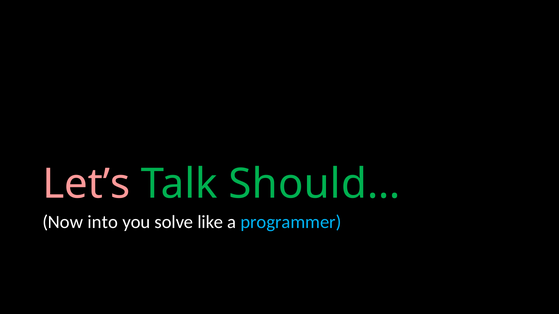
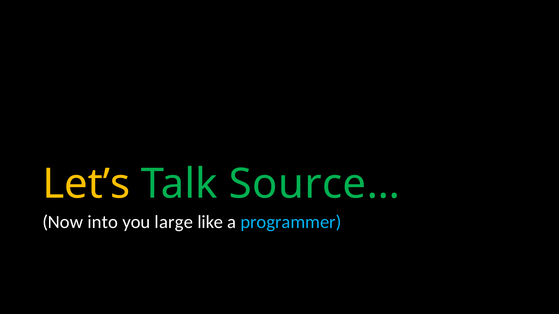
Let’s colour: pink -> yellow (86, 184)
Should…: Should… -> Source… (314, 184)
solve: solve -> large (174, 222)
